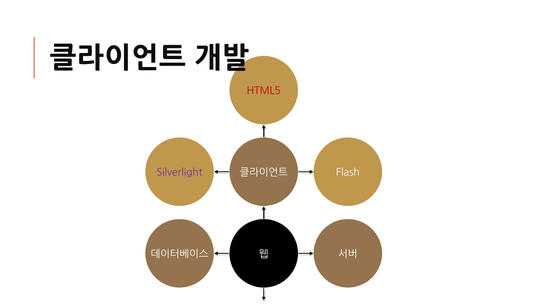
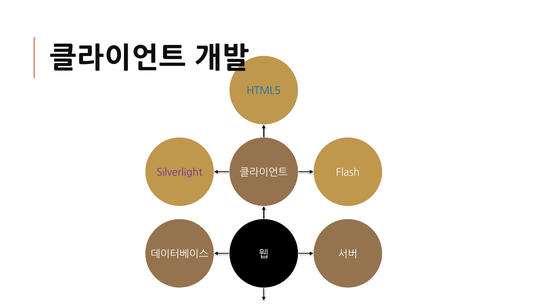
HTML5 colour: red -> blue (264, 91)
